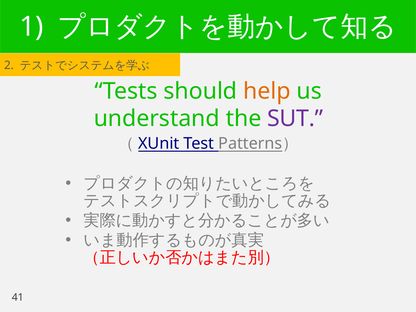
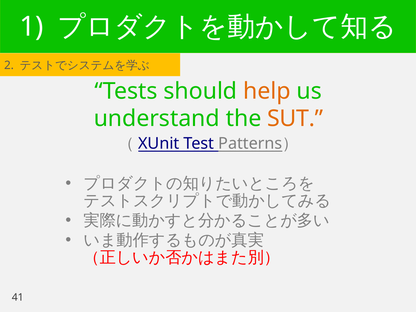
SUT colour: purple -> orange (295, 118)
